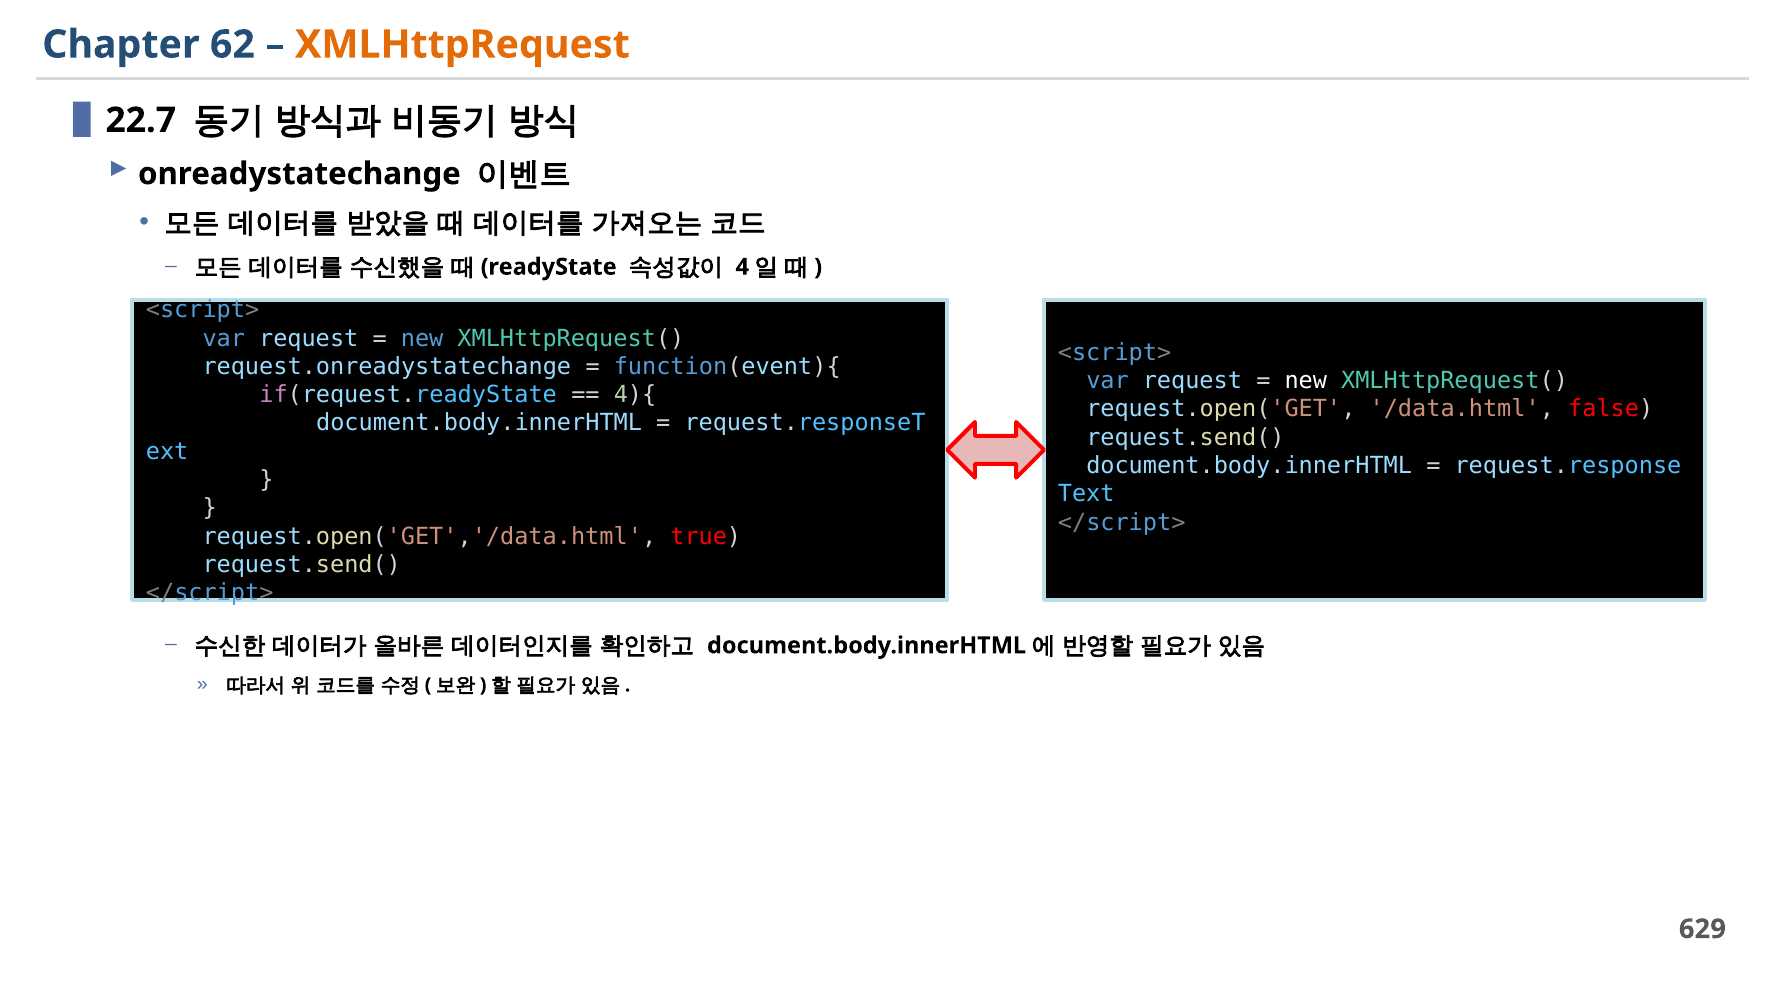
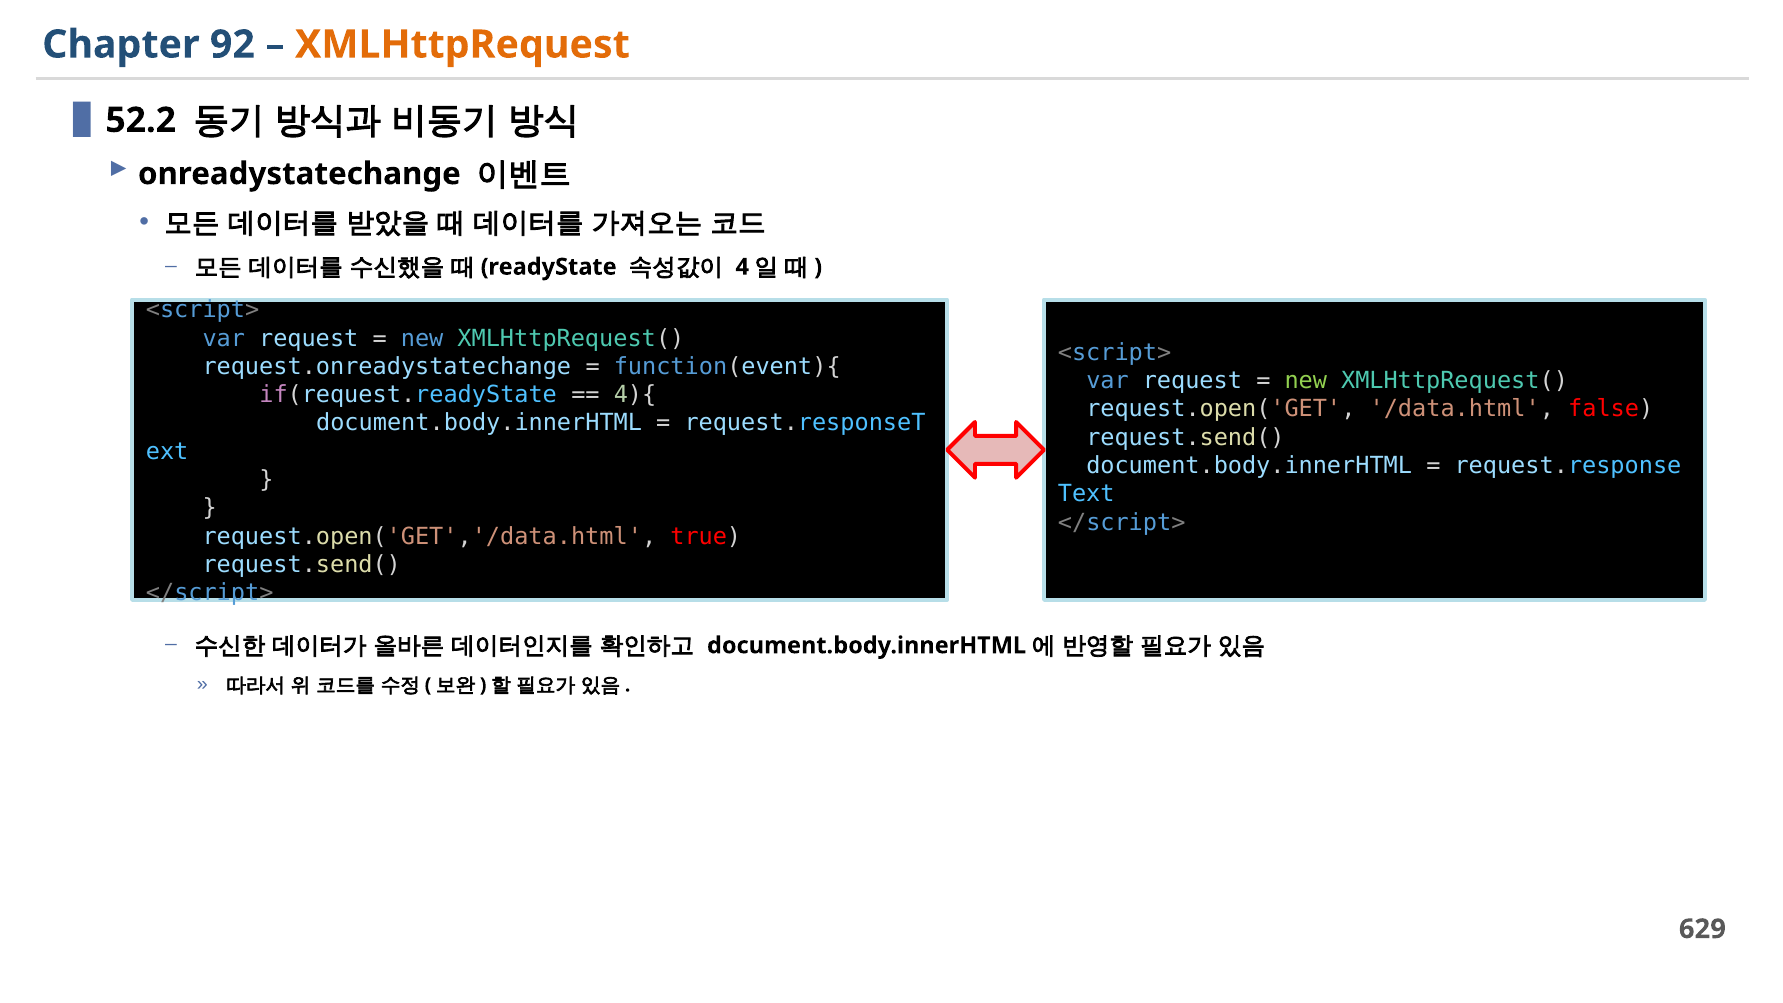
62: 62 -> 92 (232, 45)
22.7: 22.7 -> 52.2 (141, 120)
new colour: white -> light green (1306, 381)
